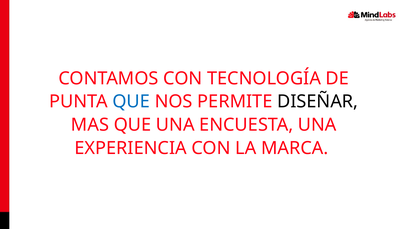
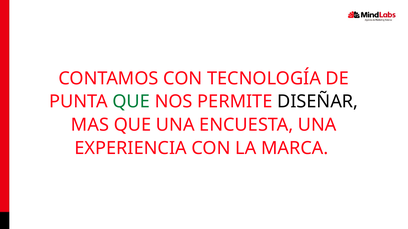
QUE colour: blue -> green (131, 102)
